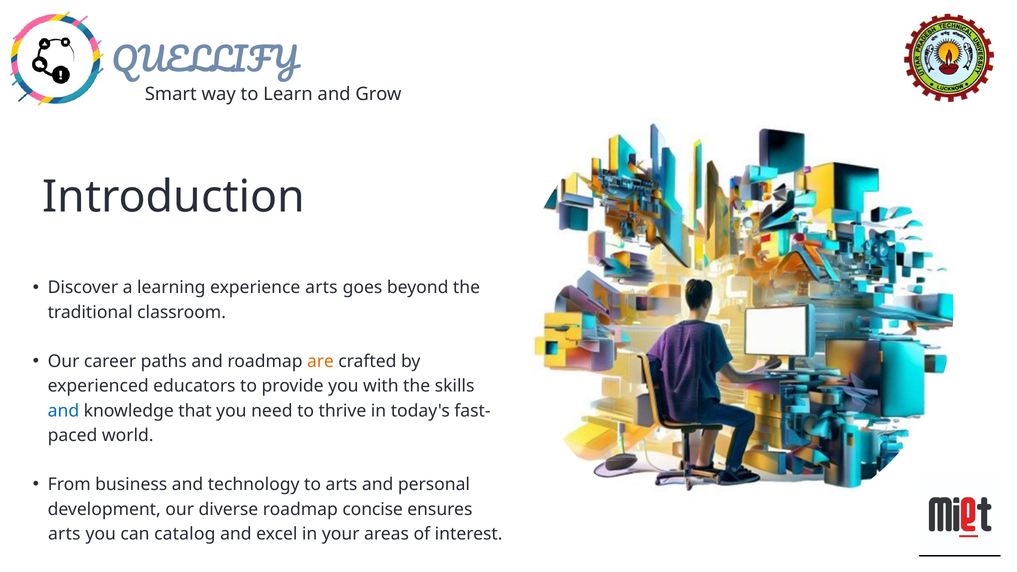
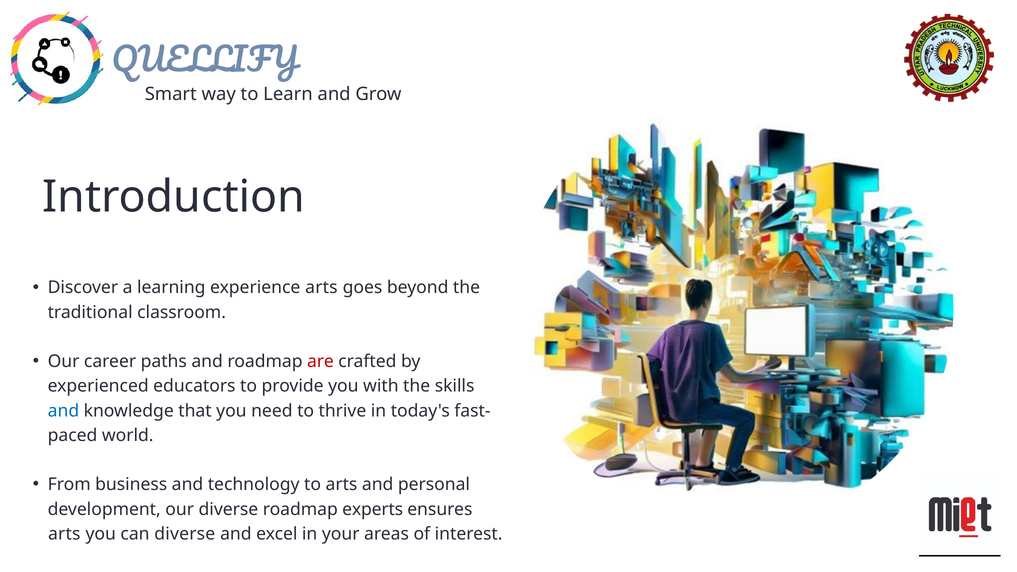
are colour: orange -> red (321, 362)
concise: concise -> experts (373, 509)
can catalog: catalog -> diverse (185, 534)
